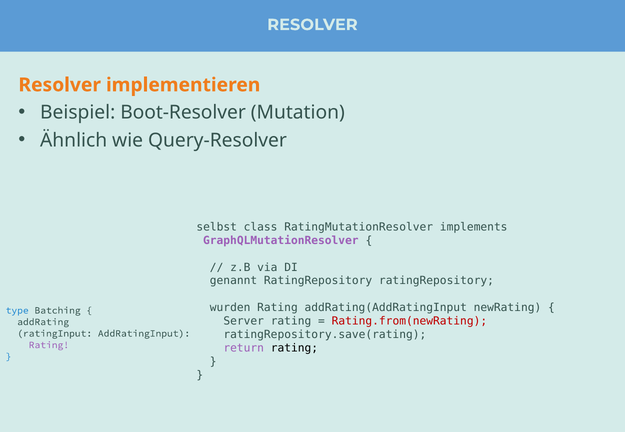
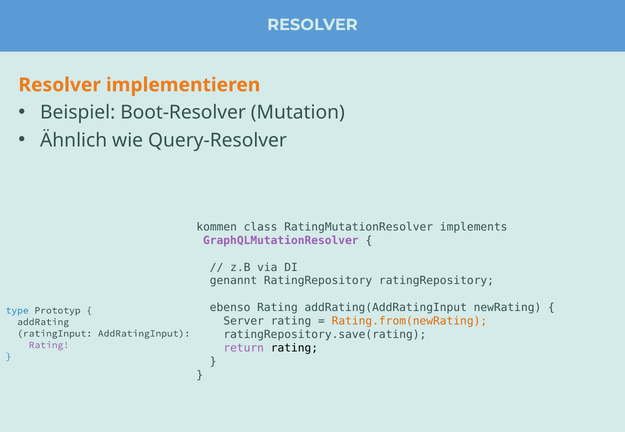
selbst: selbst -> kommen (217, 227)
wurden: wurden -> ebenso (230, 308)
Batching: Batching -> Prototyp (58, 311)
Rating.from(newRating colour: red -> orange (409, 322)
